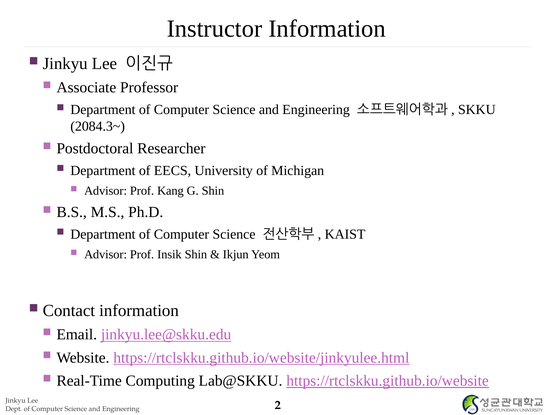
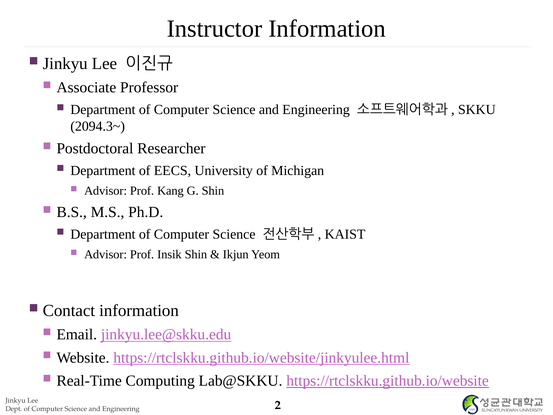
2084.3~: 2084.3~ -> 2094.3~ (98, 126)
